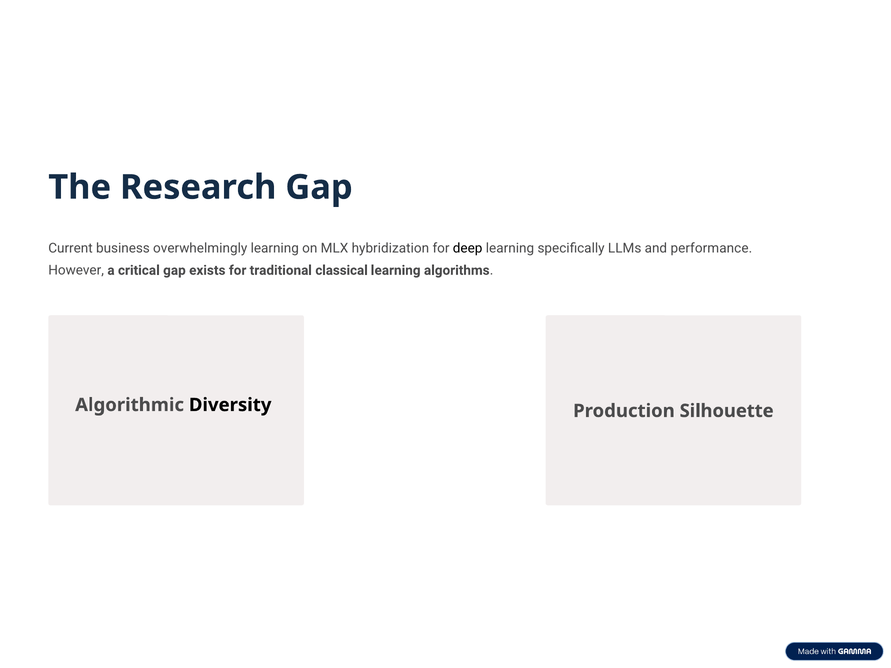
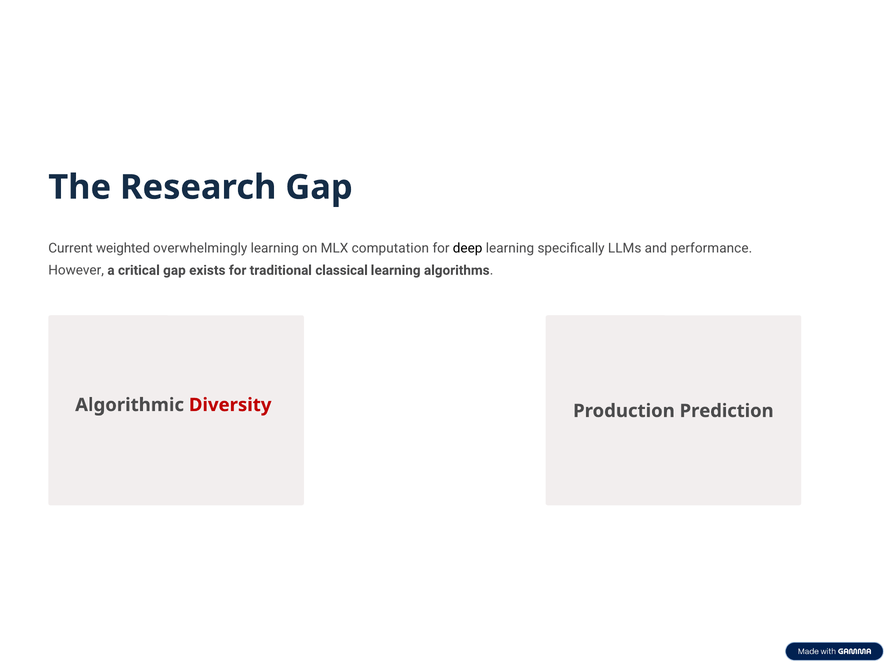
business: business -> weighted (123, 248)
hybridization: hybridization -> computation (390, 248)
Diversity colour: black -> red (230, 405)
Silhouette: Silhouette -> Prediction (727, 411)
